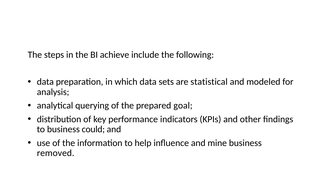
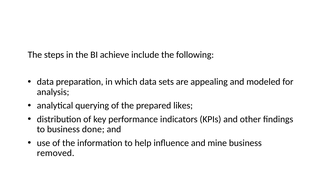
statistical: statistical -> appealing (209, 82)
goal: goal -> likes (183, 106)
could: could -> done (93, 130)
